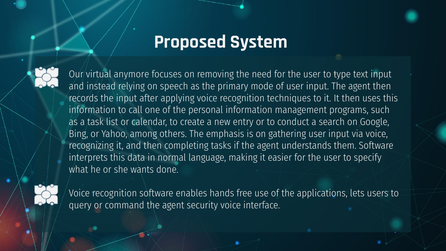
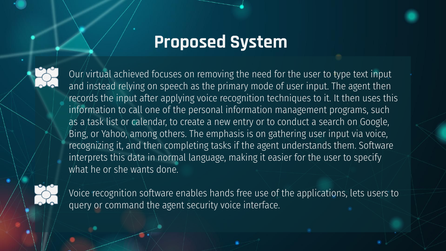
anymore: anymore -> achieved (131, 74)
